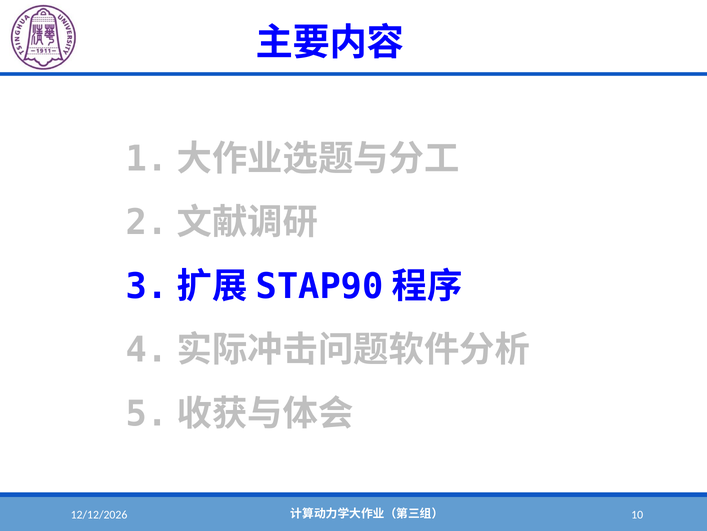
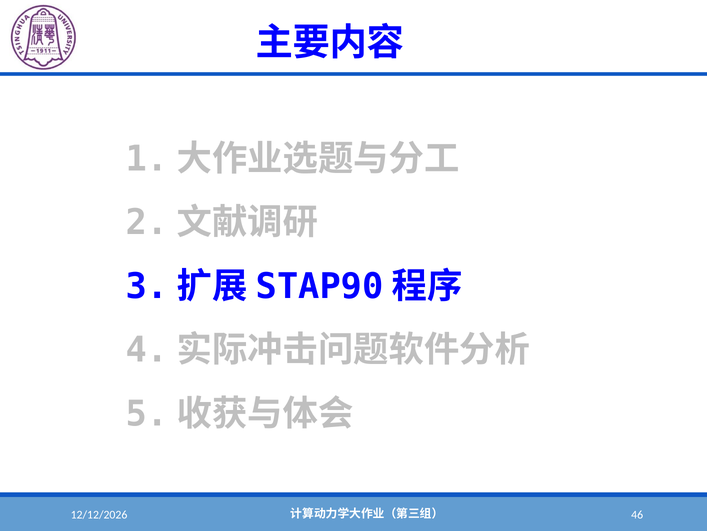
10: 10 -> 46 (637, 514)
